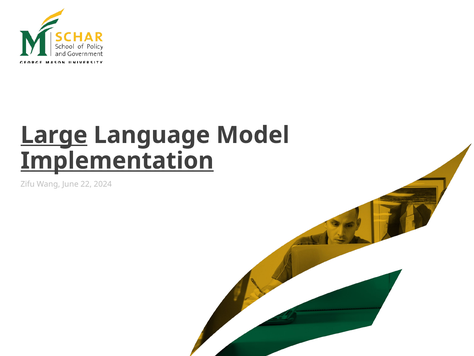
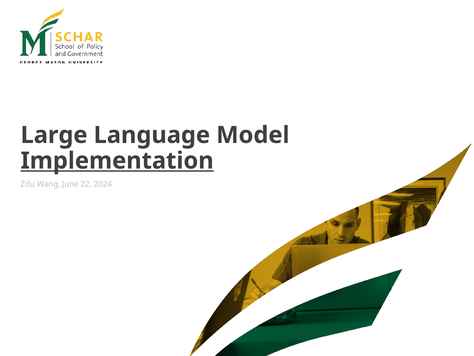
Large underline: present -> none (54, 135)
